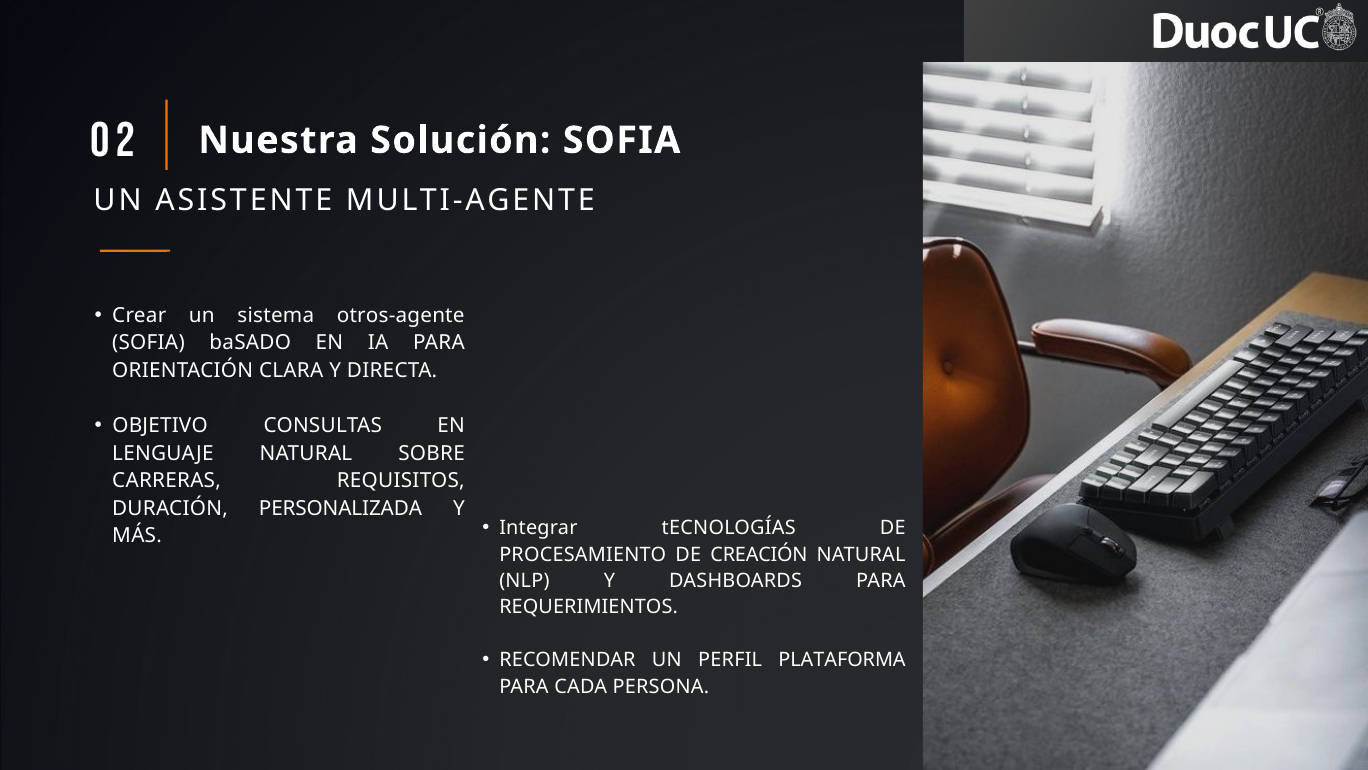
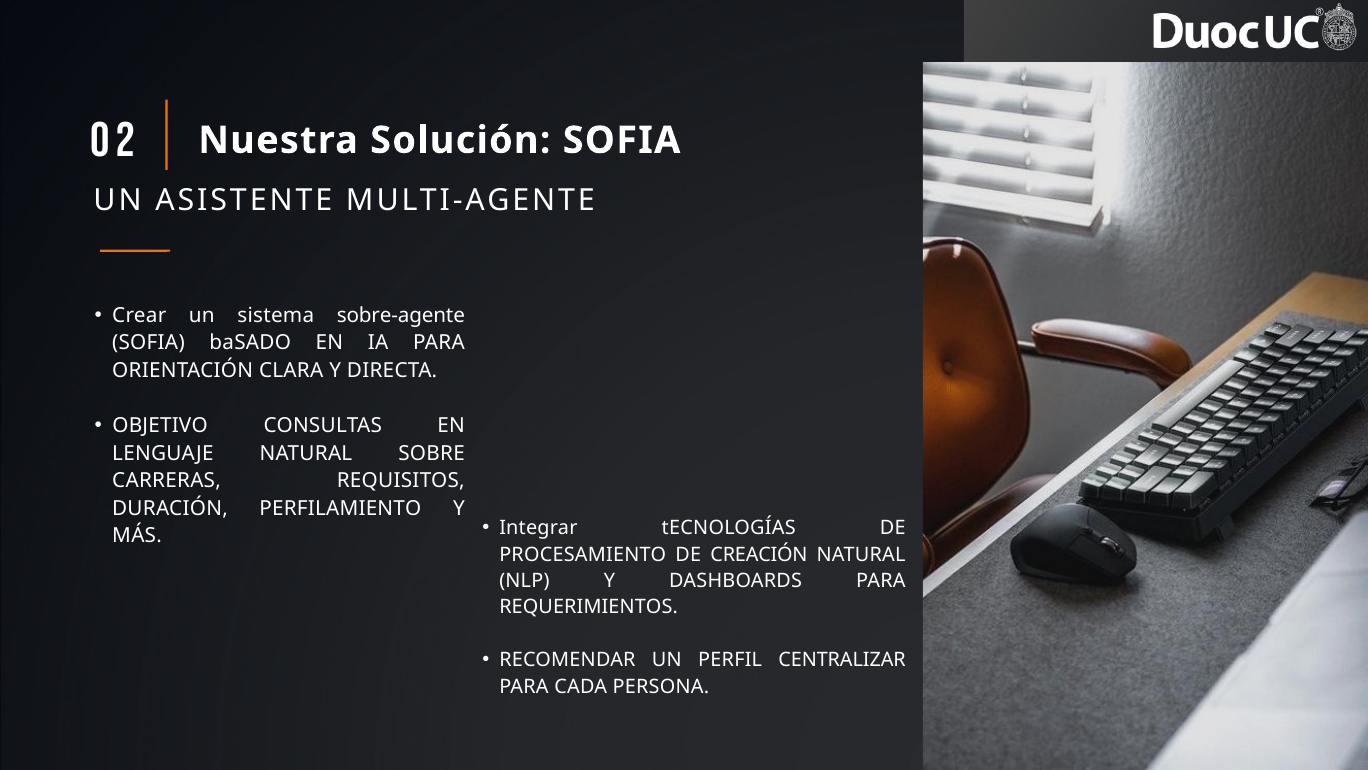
otros-agente: otros-agente -> sobre-agente (401, 315)
PERSONALIZADA: PERSONALIZADA -> PERFILAMIENTO (340, 508)
PLATAFORMA: PLATAFORMA -> CENTRALIZAR (842, 660)
